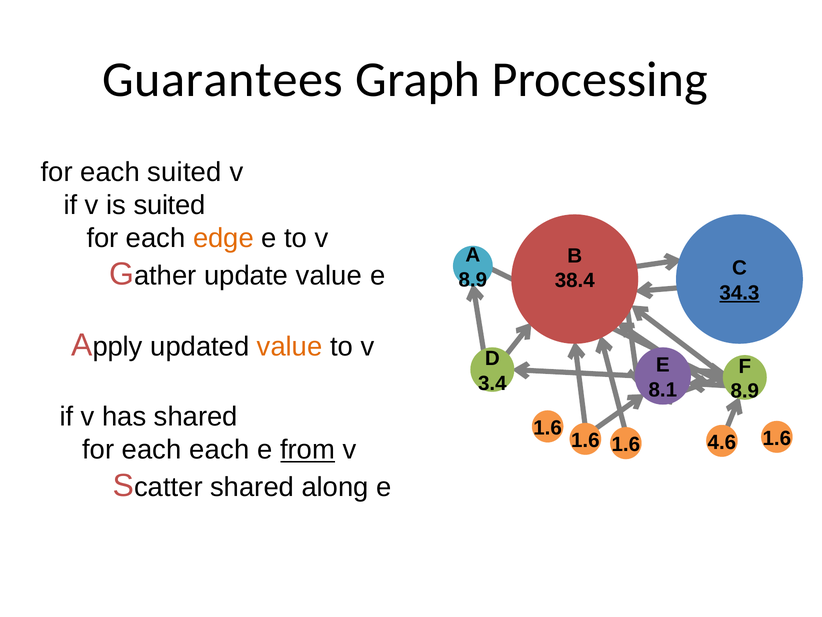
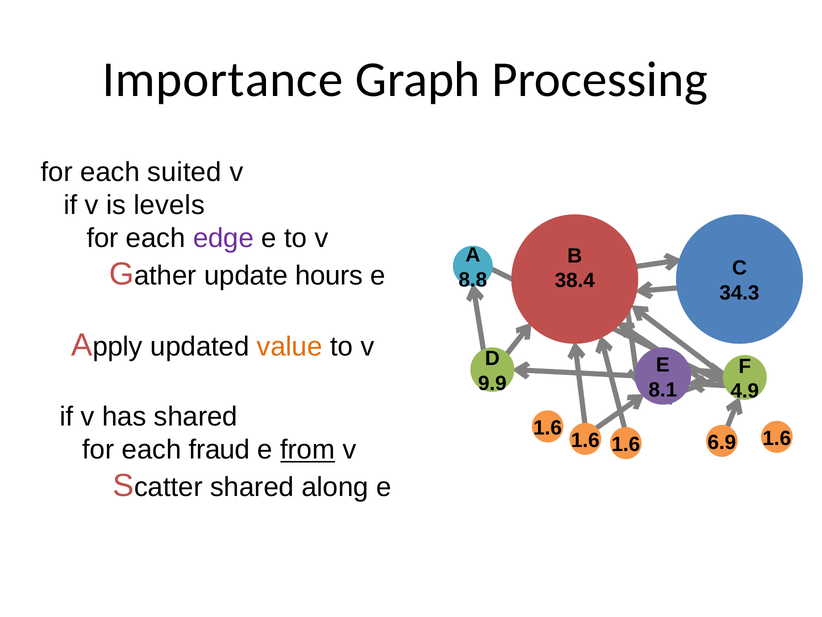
Guarantees: Guarantees -> Importance (223, 80)
is suited: suited -> levels (169, 205)
edge colour: orange -> purple (223, 238)
update value: value -> hours (329, 275)
8.9: 8.9 -> 8.8 (473, 279)
34.3 underline: present -> none (739, 293)
3.4: 3.4 -> 9.9 (492, 383)
8.9: 8.9 -> 4.9 (745, 391)
4.6: 4.6 -> 6.9 (722, 442)
each each: each -> fraud (220, 449)
